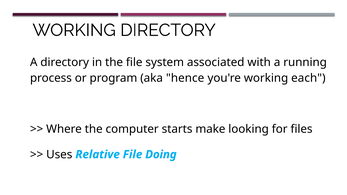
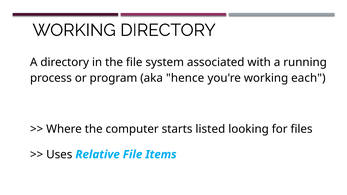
make: make -> listed (210, 129)
Doing: Doing -> Items (161, 155)
